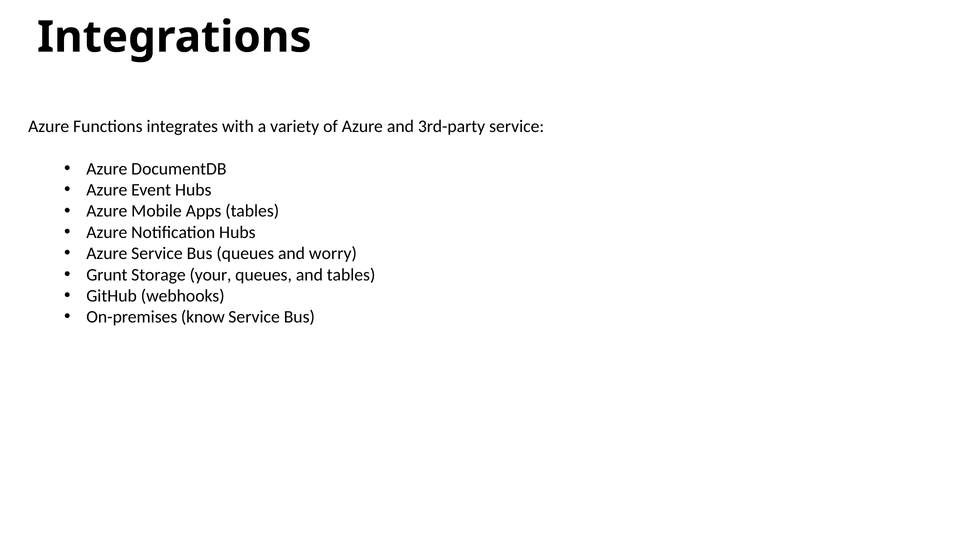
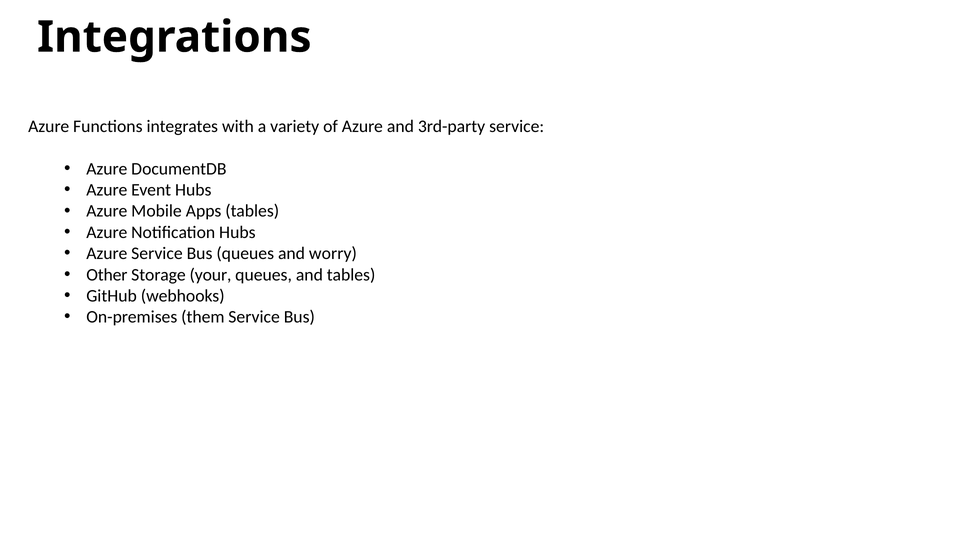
Grunt: Grunt -> Other (107, 275)
know: know -> them (203, 317)
